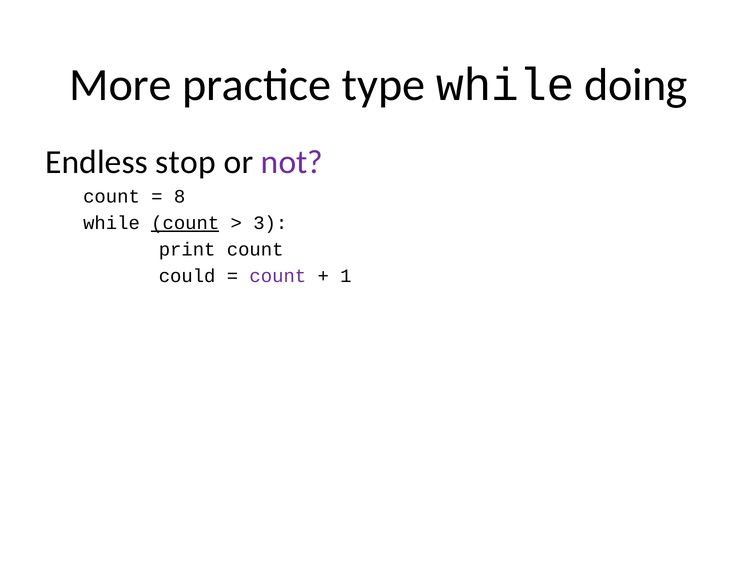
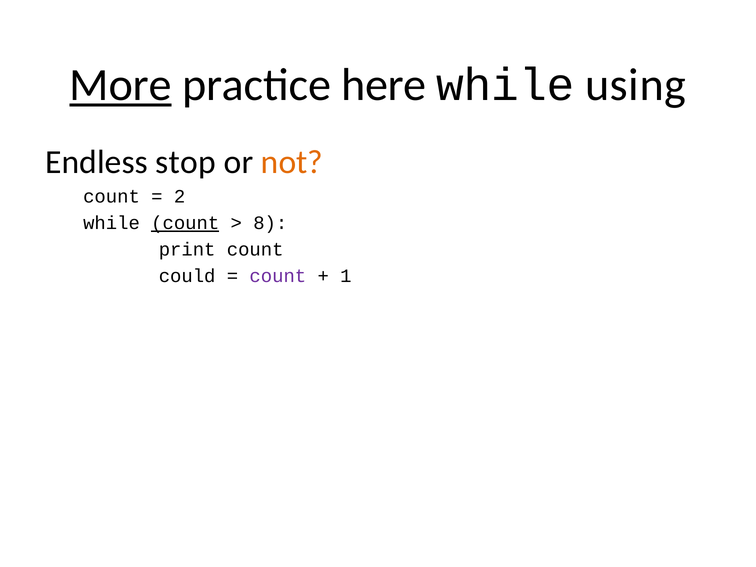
More underline: none -> present (121, 85)
type: type -> here (384, 85)
doing: doing -> using (636, 85)
not colour: purple -> orange (292, 162)
8: 8 -> 2 (180, 197)
3: 3 -> 8 (270, 223)
